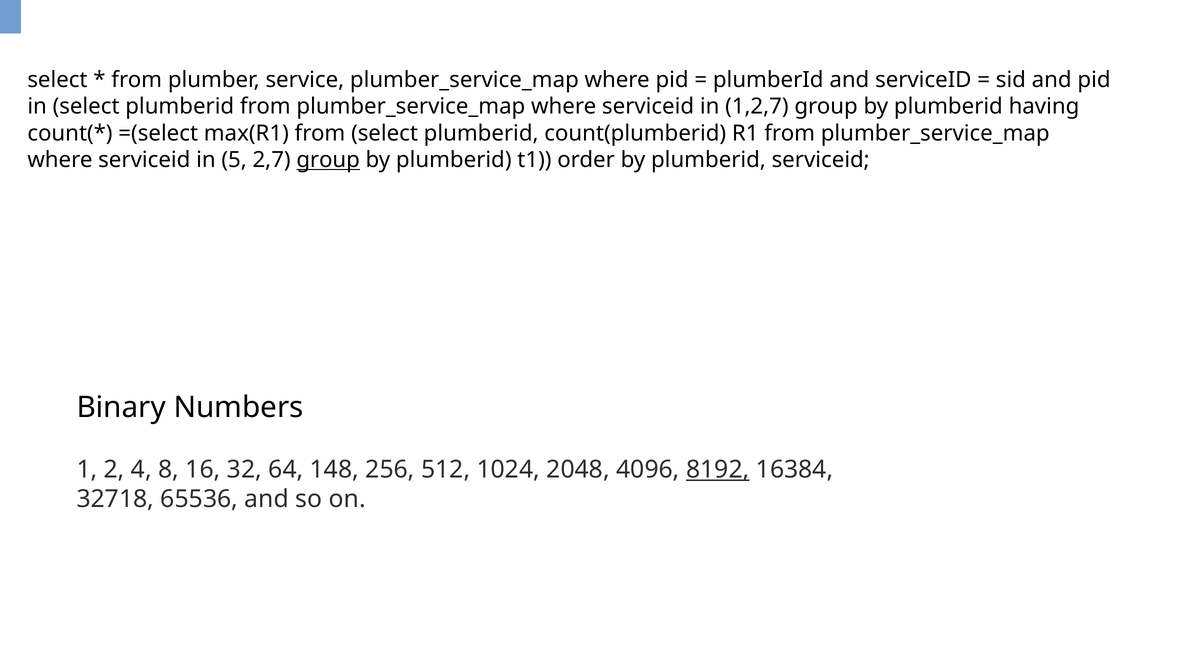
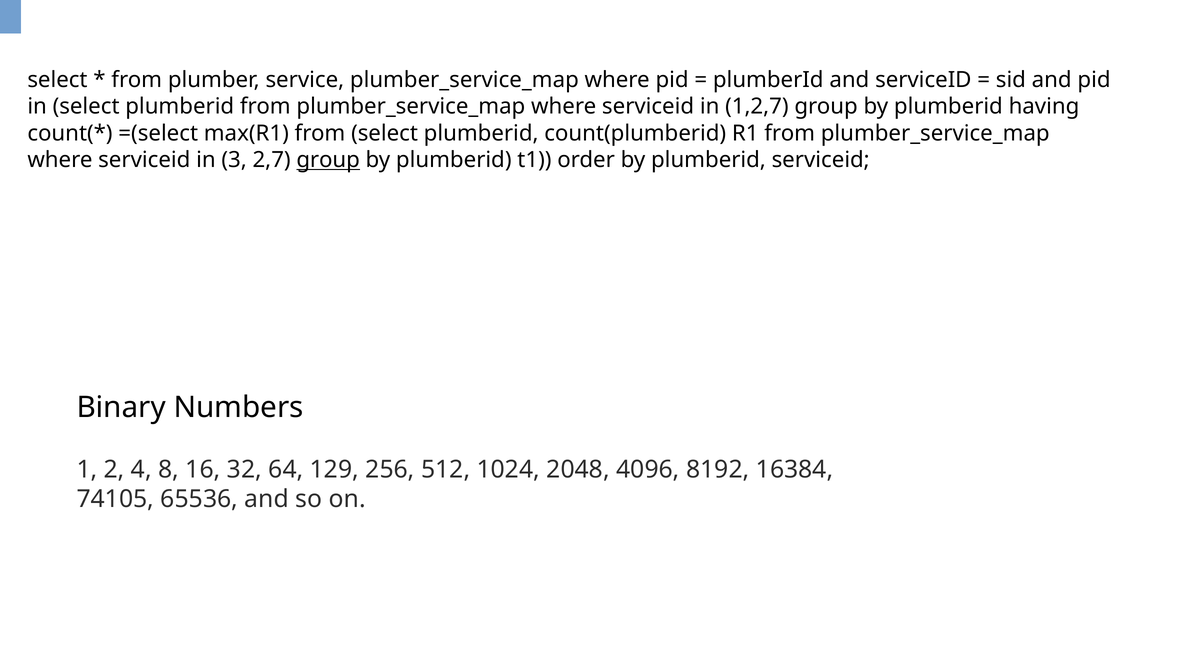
5: 5 -> 3 (234, 160)
148: 148 -> 129 (334, 470)
8192 underline: present -> none (718, 470)
32718: 32718 -> 74105 (115, 499)
